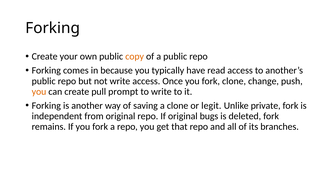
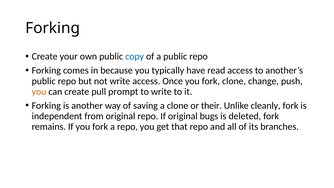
copy colour: orange -> blue (135, 56)
legit: legit -> their (211, 106)
private: private -> cleanly (266, 106)
